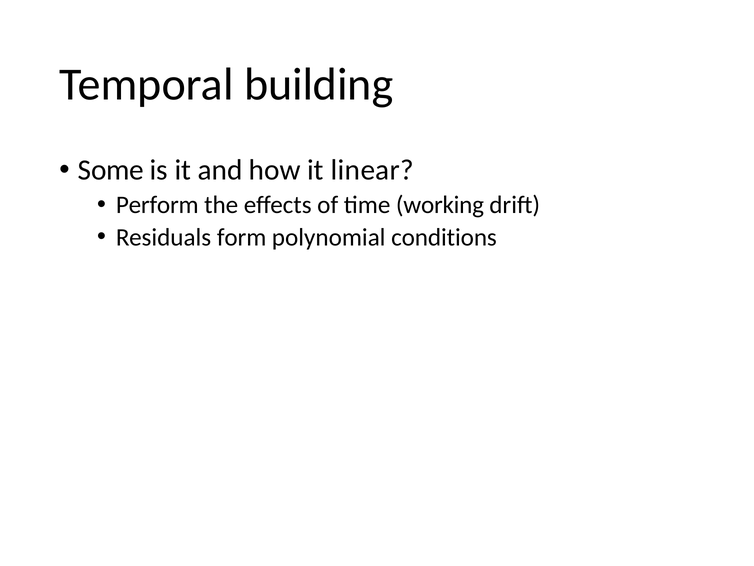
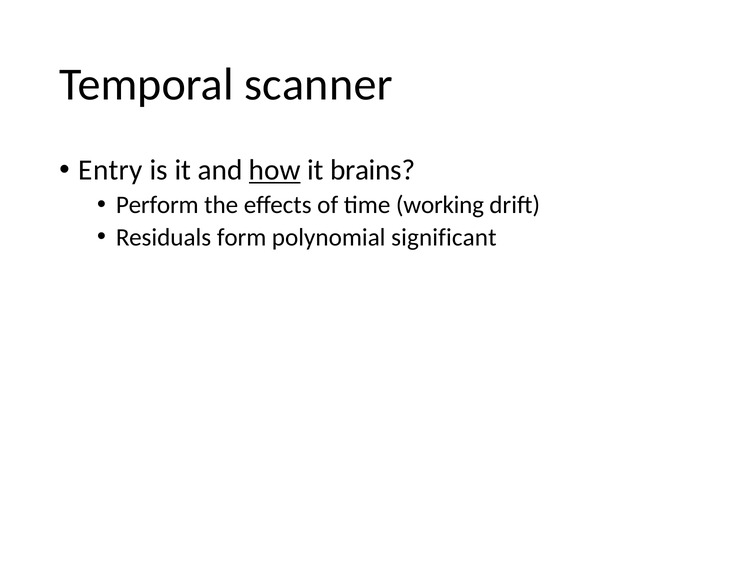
building: building -> scanner (318, 84)
Some: Some -> Entry (111, 170)
how underline: none -> present (275, 170)
linear: linear -> brains (373, 170)
conditions: conditions -> significant (444, 237)
